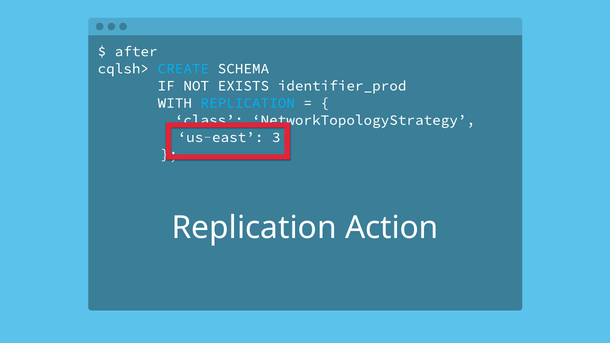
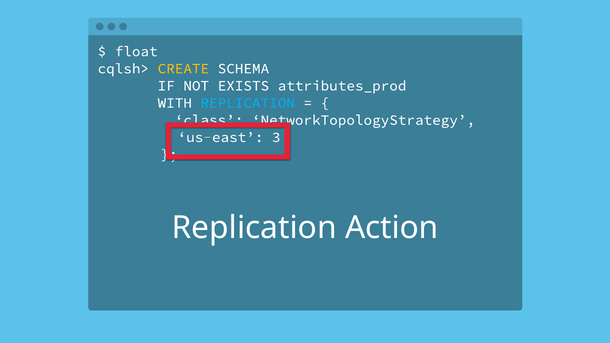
after: after -> float (136, 51)
CREATE colour: light blue -> yellow (183, 69)
identifier_prod: identifier_prod -> attributes_prod (342, 86)
